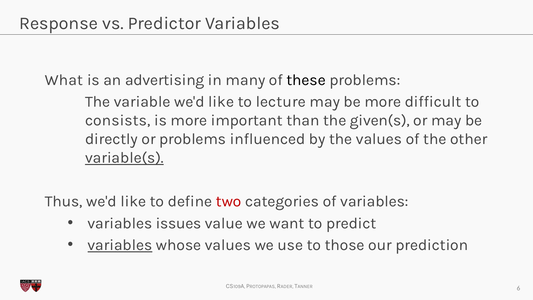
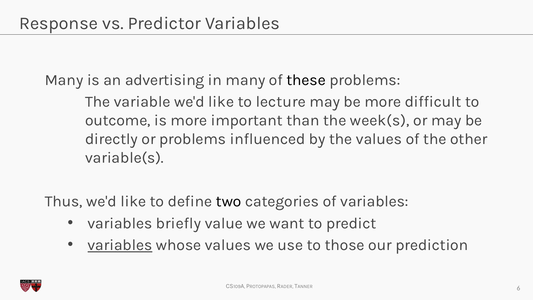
What: What -> Many (64, 80)
consists: consists -> outcome (118, 120)
given(s: given(s -> week(s (380, 120)
variable(s underline: present -> none (124, 158)
two colour: red -> black (229, 201)
issues: issues -> briefly (178, 223)
